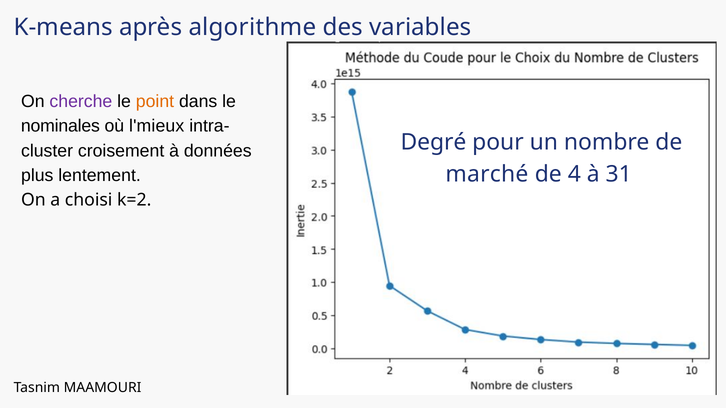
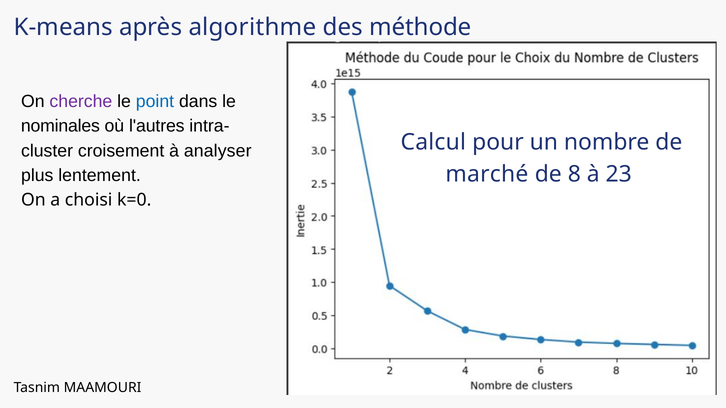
variables: variables -> méthode (420, 28)
point colour: orange -> blue (155, 101)
l'mieux: l'mieux -> l'autres (157, 126)
Degré: Degré -> Calcul (433, 142)
données: données -> analyser (218, 151)
4: 4 -> 8 (574, 174)
31: 31 -> 23 (619, 174)
k=2: k=2 -> k=0 (134, 200)
